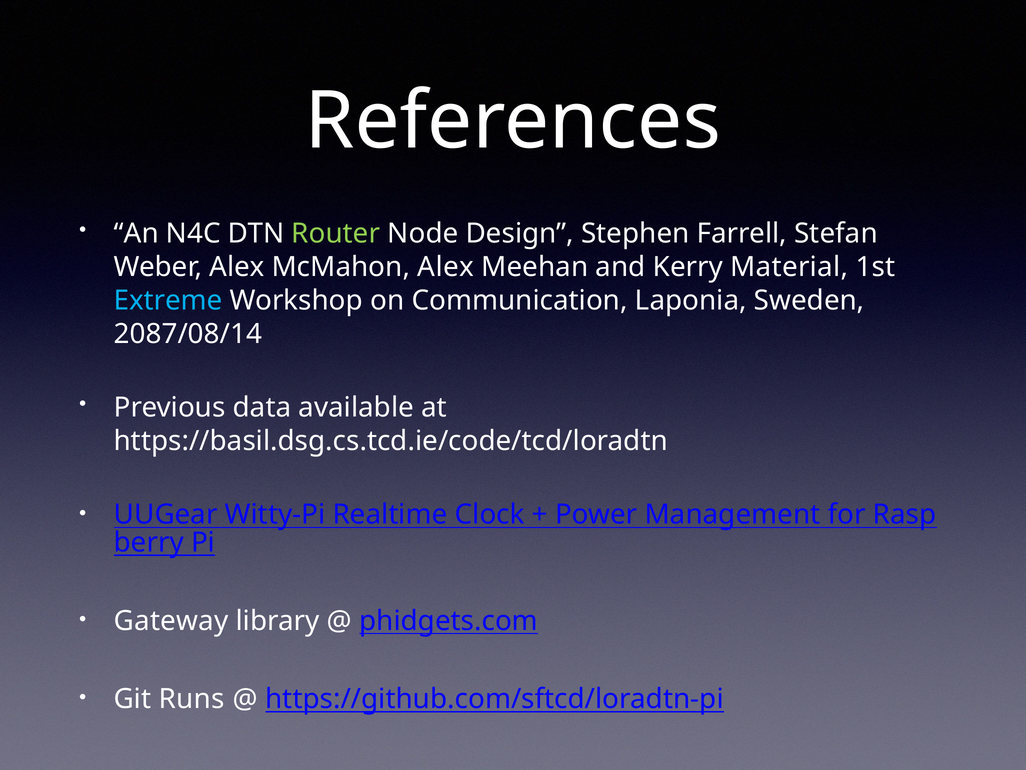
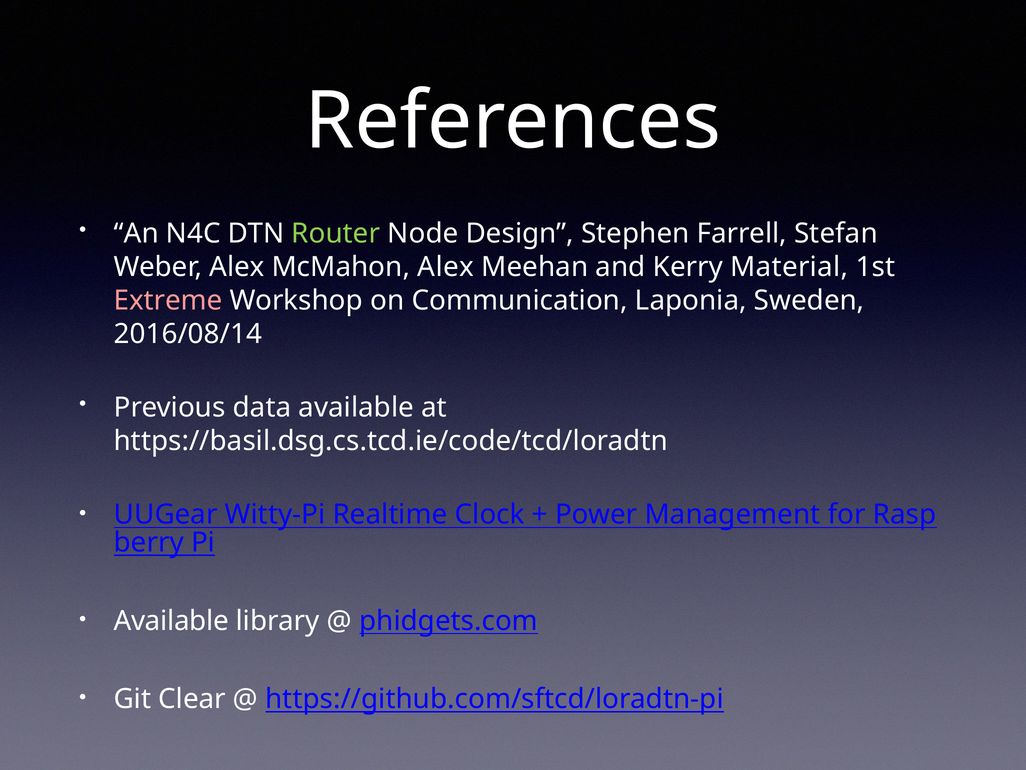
Extreme colour: light blue -> pink (168, 300)
2087/08/14: 2087/08/14 -> 2016/08/14 (188, 334)
Gateway: Gateway -> Available (171, 620)
Runs: Runs -> Clear (192, 699)
